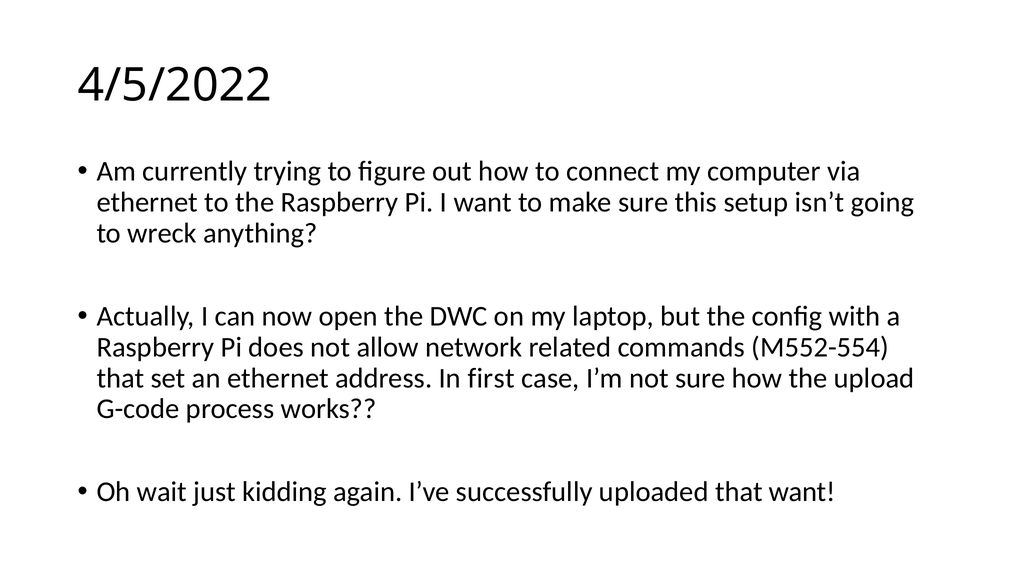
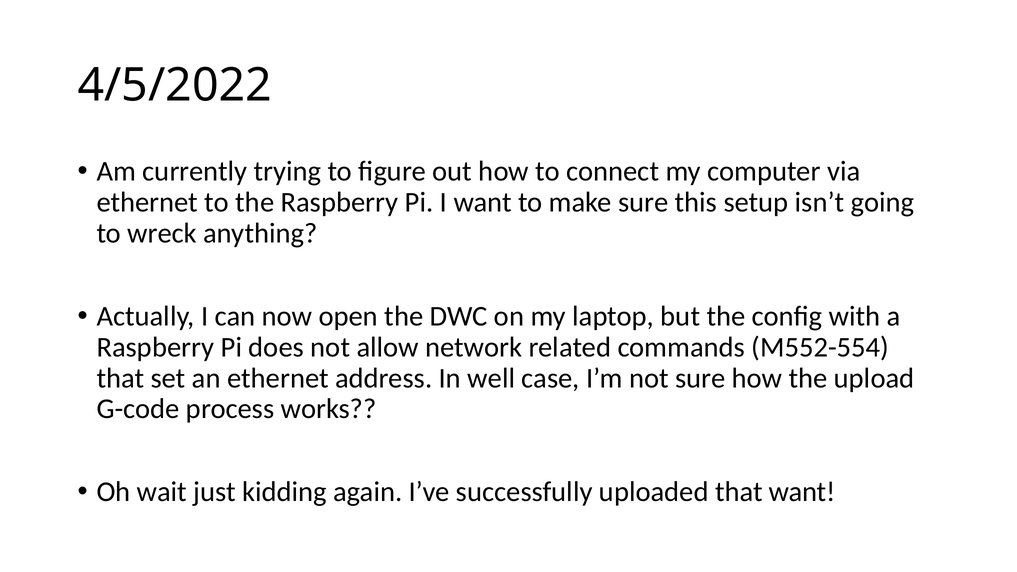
first: first -> well (491, 378)
